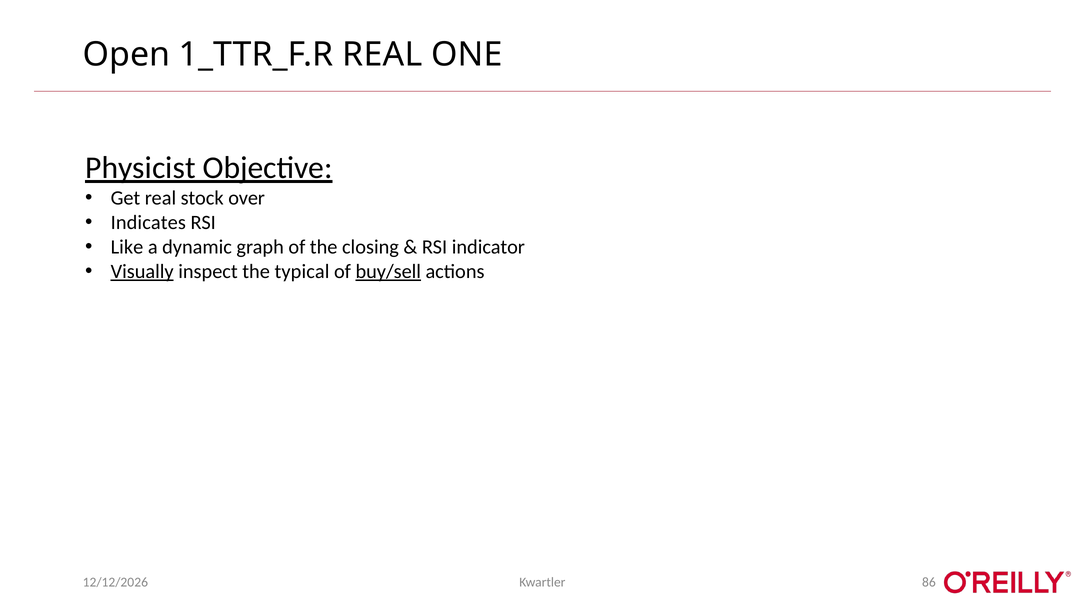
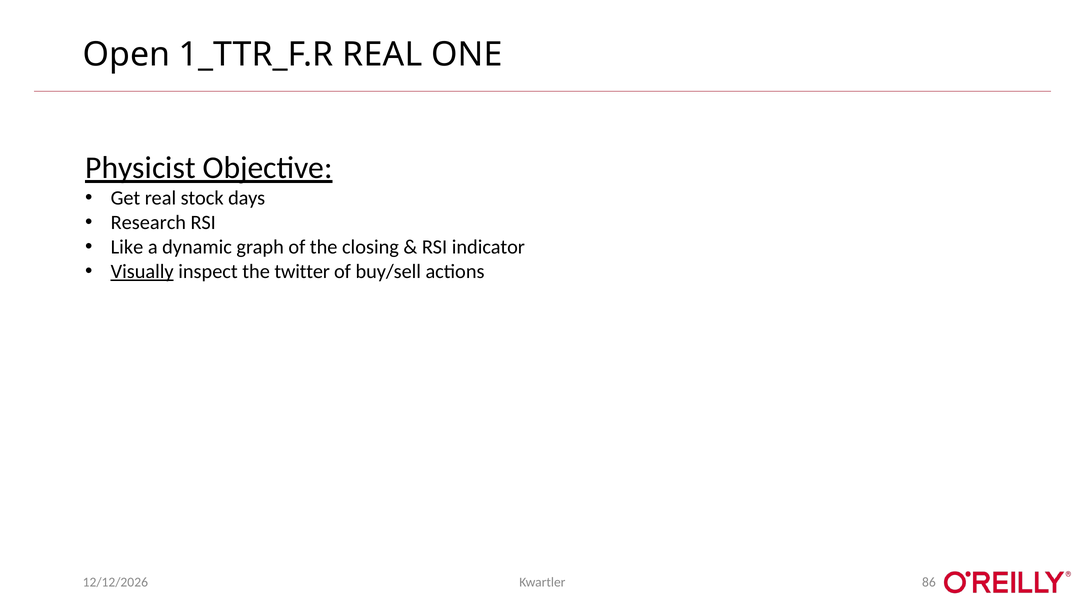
over: over -> days (247, 198)
Indicates: Indicates -> Research (148, 223)
typical: typical -> twitter (302, 272)
buy/sell underline: present -> none (388, 272)
